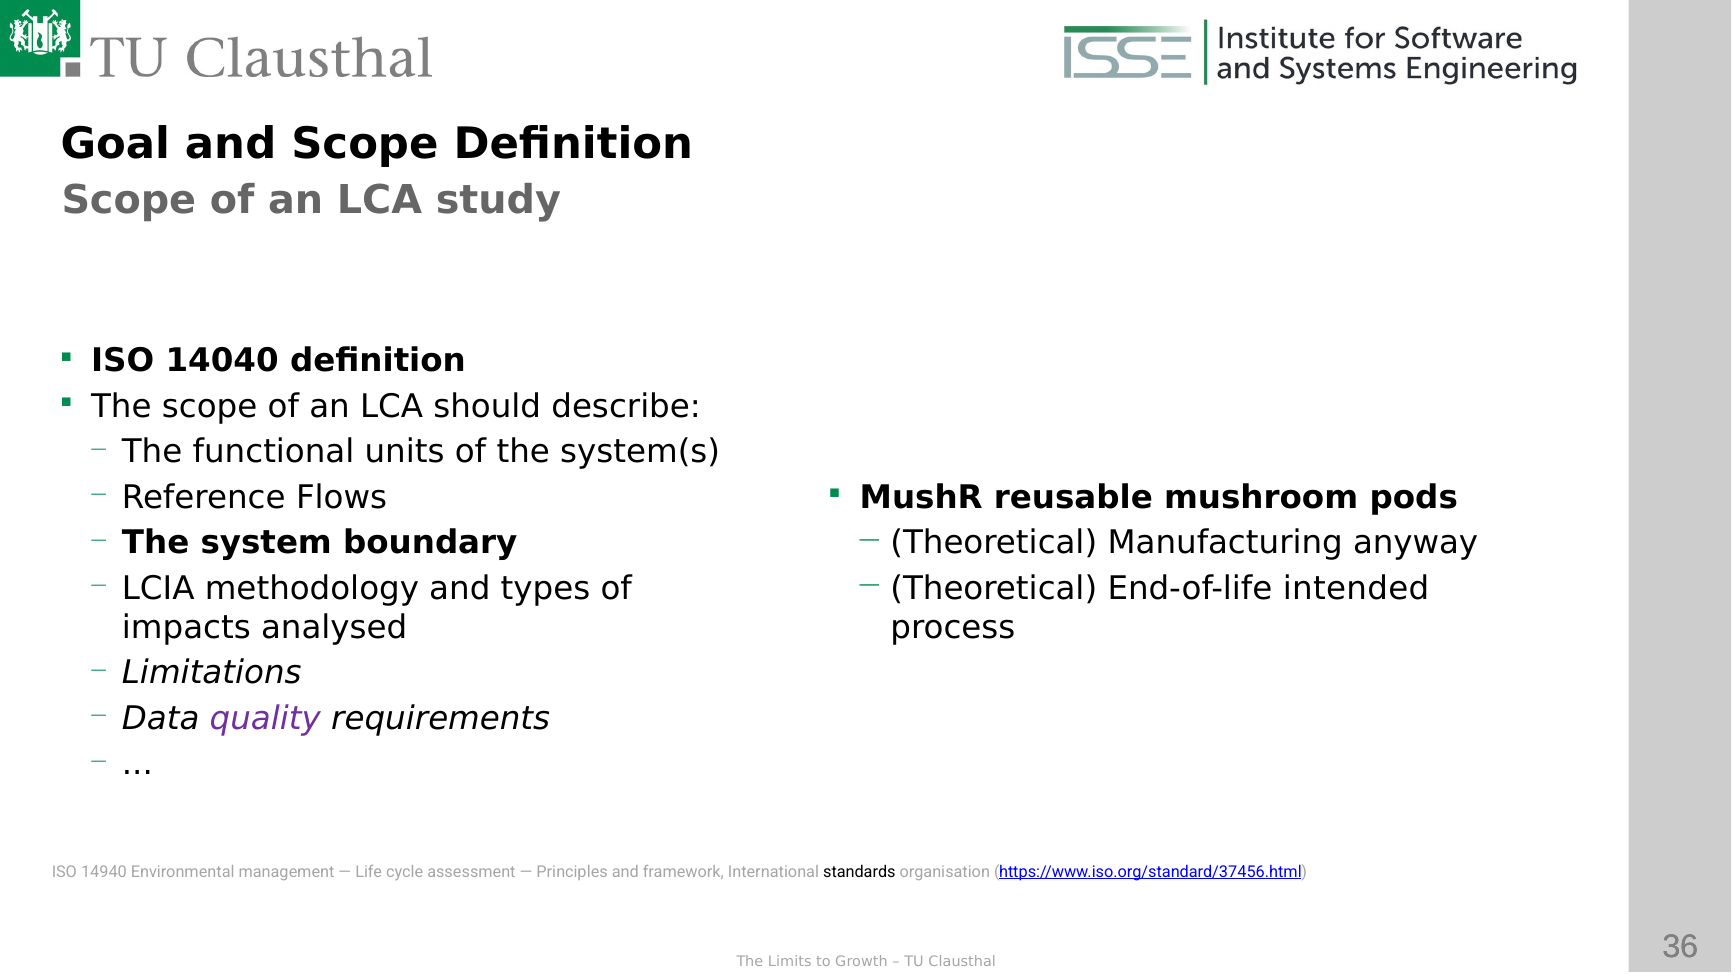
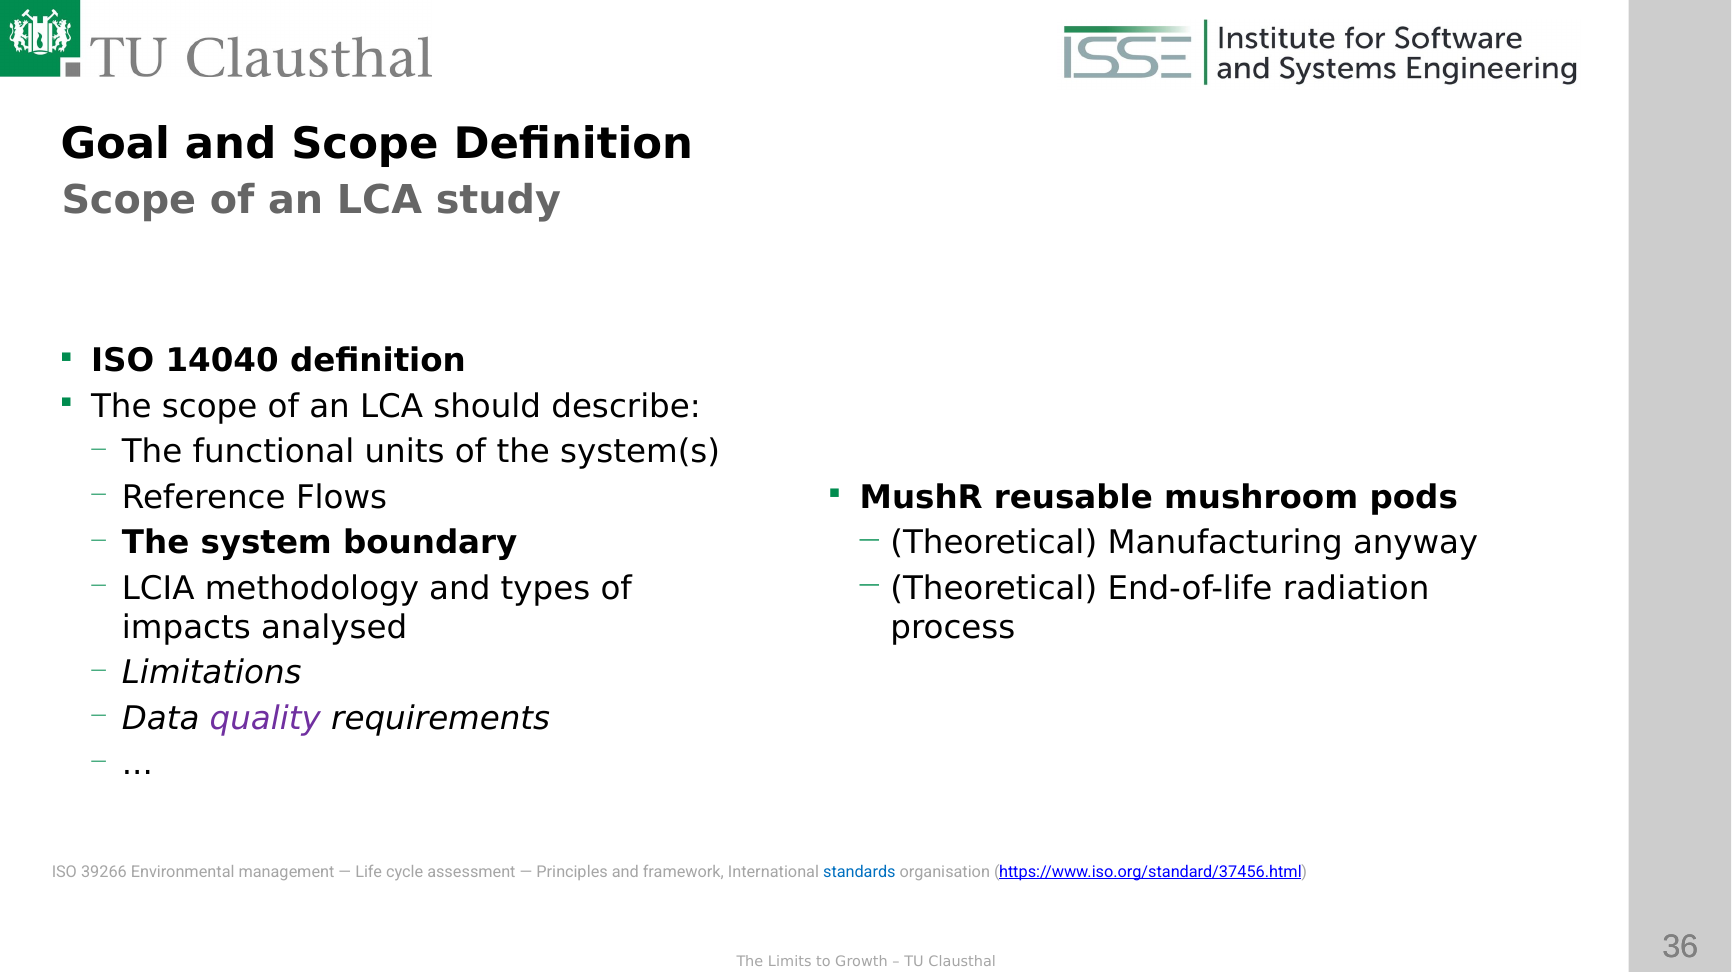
intended: intended -> radiation (1356, 589)
14940: 14940 -> 39266 (104, 872)
standards colour: black -> blue (859, 872)
